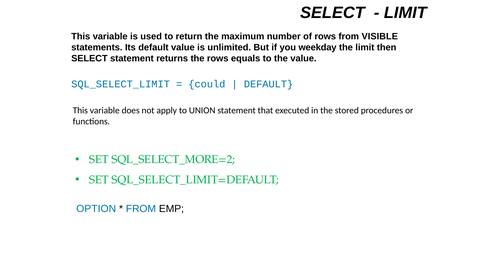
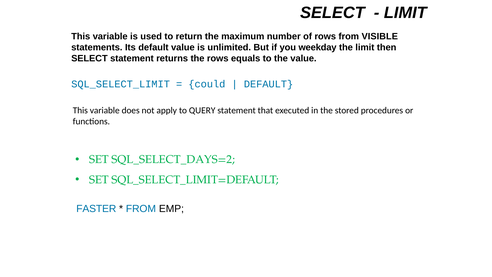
UNION: UNION -> QUERY (202, 110)
SQL_SELECT_MORE=2: SQL_SELECT_MORE=2 -> SQL_SELECT_DAYS=2 (173, 159)
OPTION: OPTION -> FASTER (96, 209)
